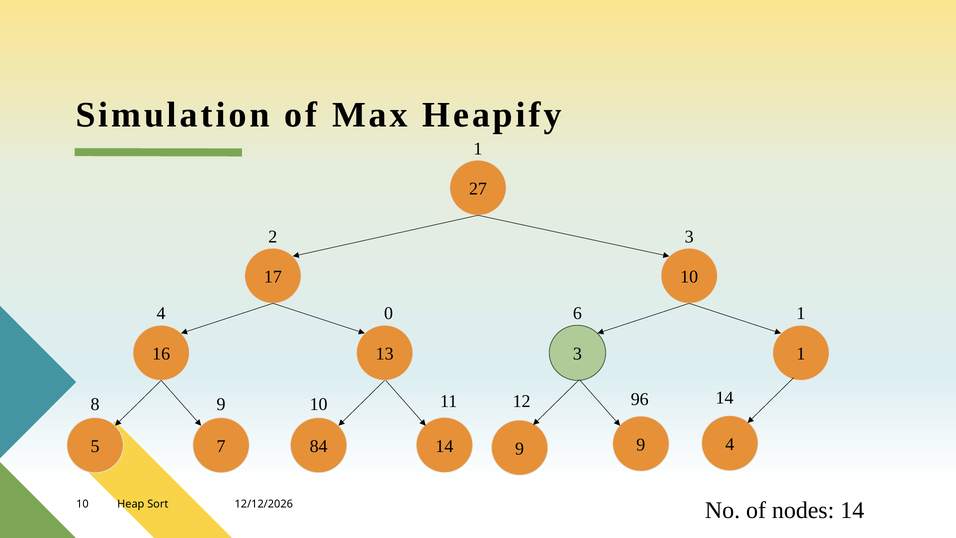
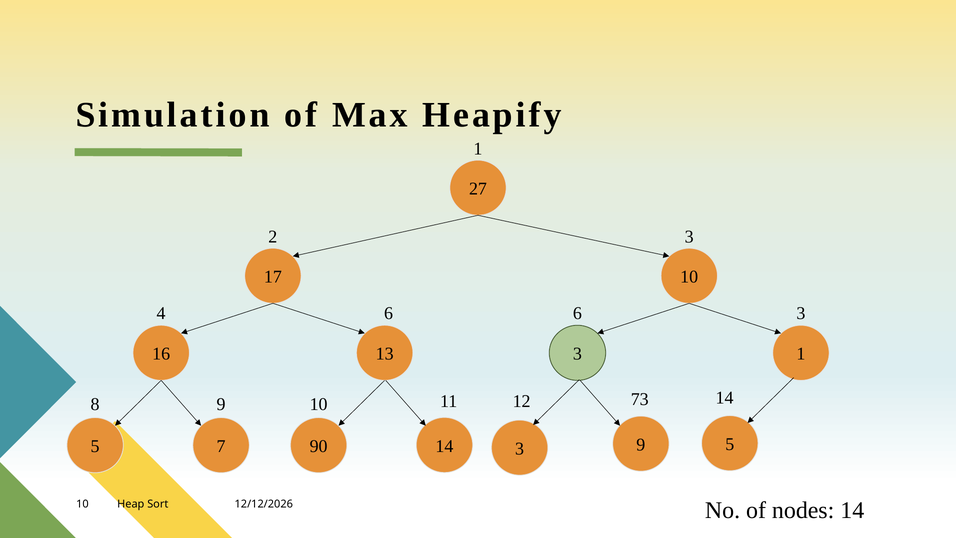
4 0: 0 -> 6 (388, 313)
6 1: 1 -> 3 (801, 313)
96: 96 -> 73 (640, 399)
14 9: 9 -> 3 (520, 449)
9 4: 4 -> 5 (730, 444)
84: 84 -> 90 (319, 446)
